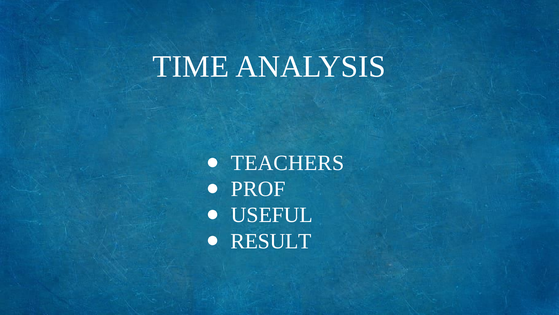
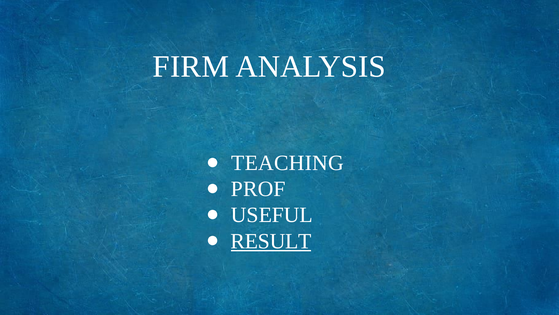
TIME: TIME -> FIRM (191, 67)
TEACHERS: TEACHERS -> TEACHING (287, 163)
RESULT underline: none -> present (271, 241)
